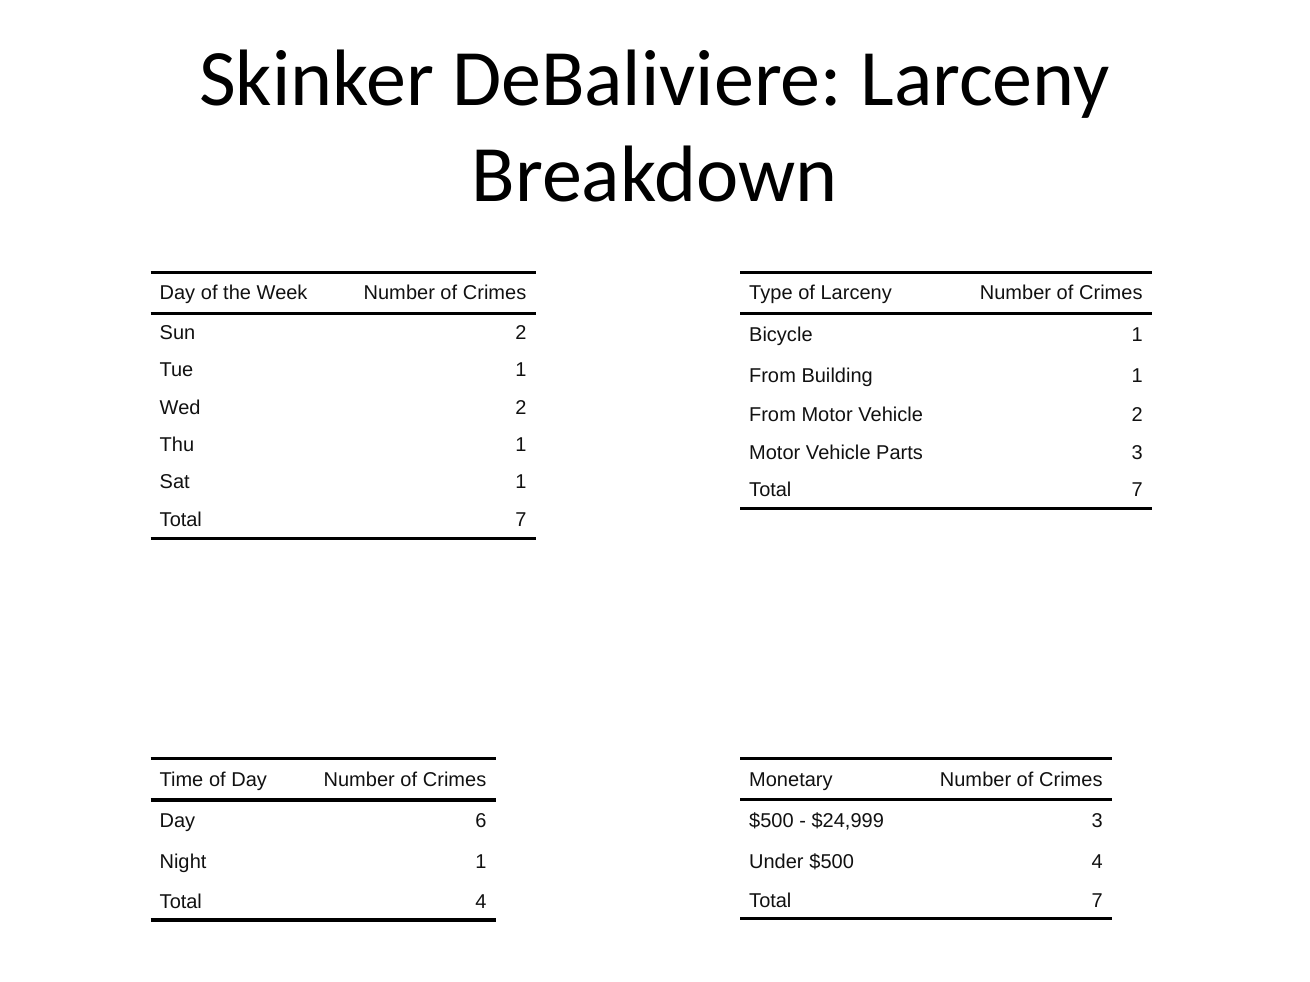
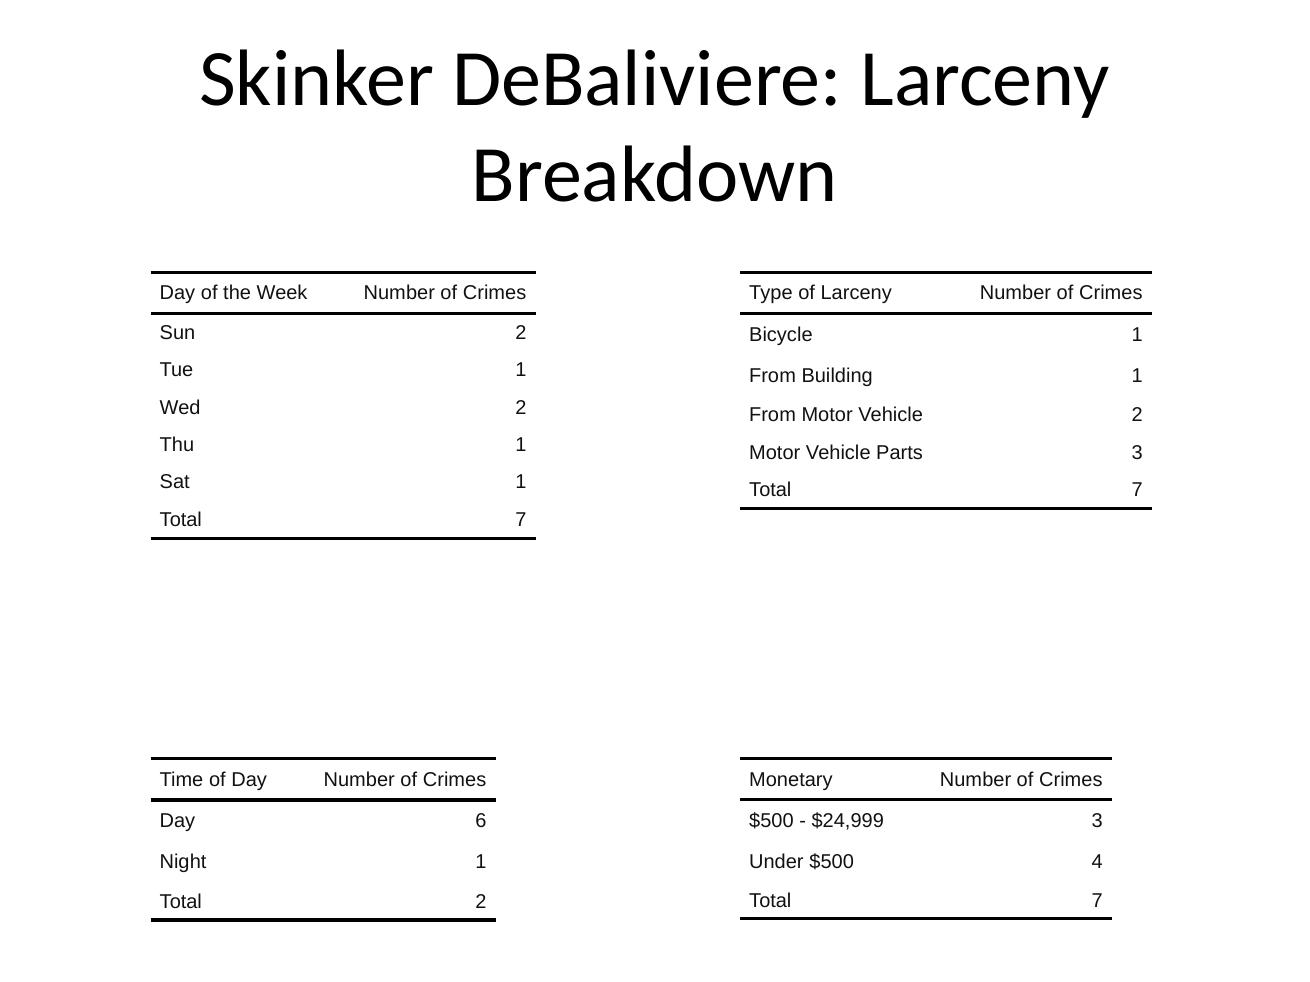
Total 4: 4 -> 2 (481, 902)
